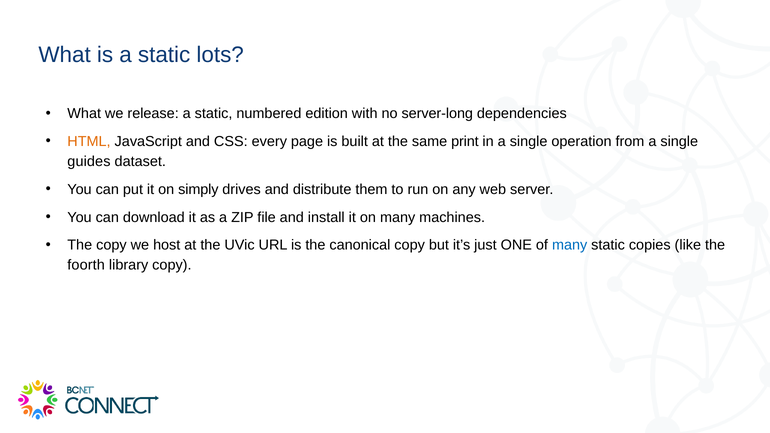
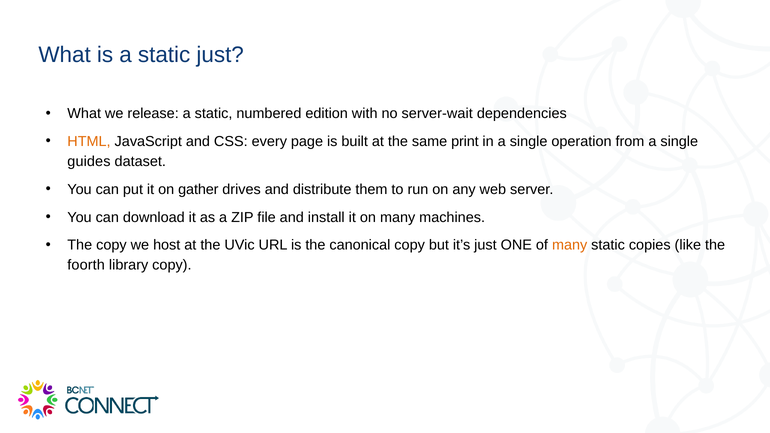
static lots: lots -> just (220, 55)
server-long: server-long -> server-wait (437, 114)
simply: simply -> gather (198, 189)
many colour: blue -> orange (570, 245)
